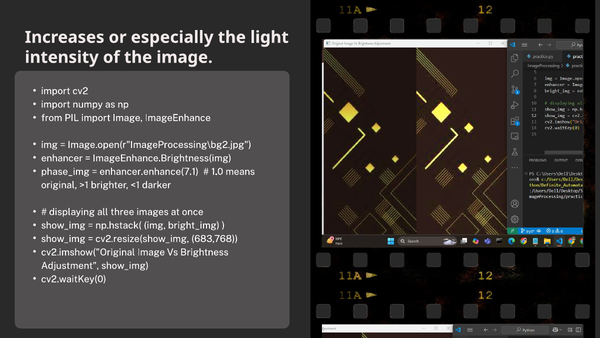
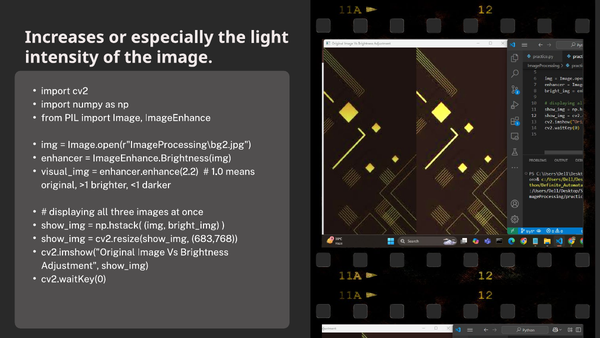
phase_img: phase_img -> visual_img (65, 171)
enhancer.enhance(7.1: enhancer.enhance(7.1 -> enhancer.enhance(2.2 (149, 171)
